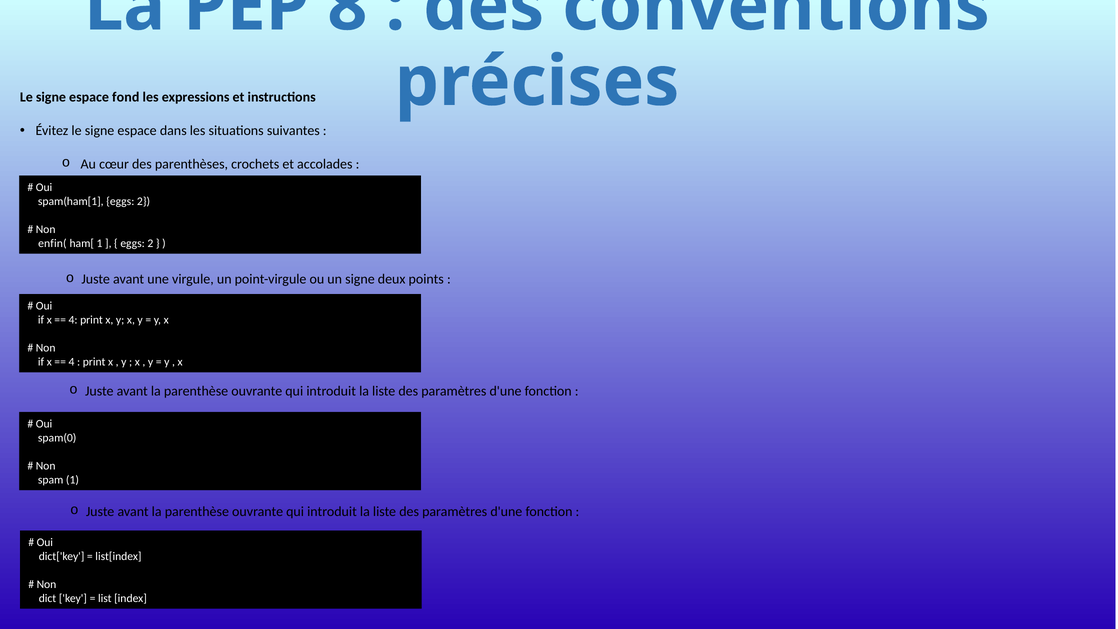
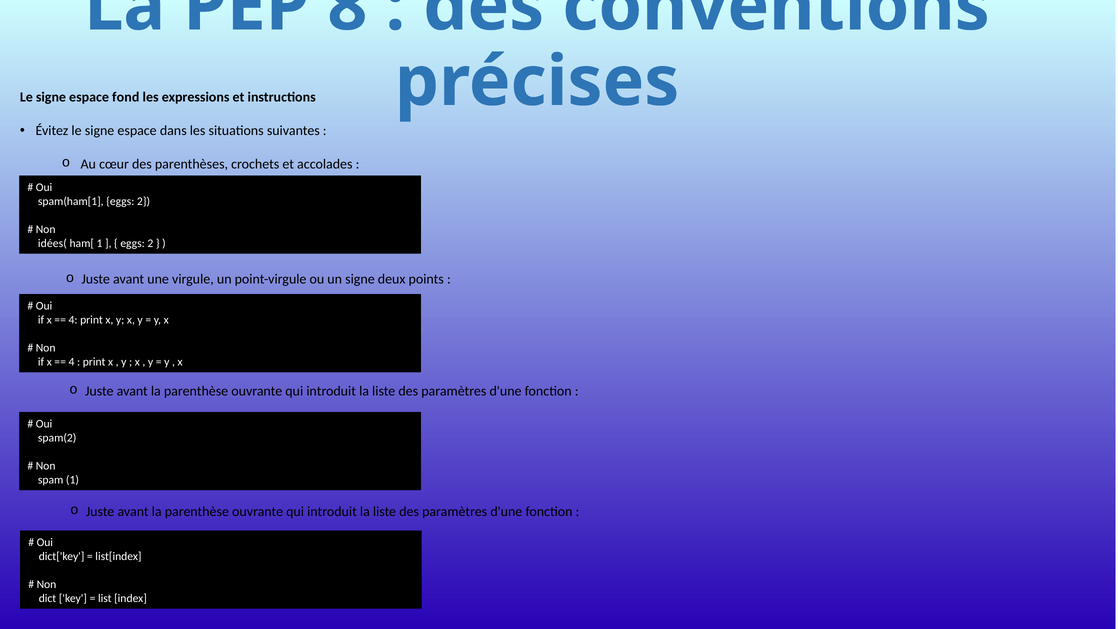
enfin(: enfin( -> idées( (52, 243)
spam(0: spam(0 -> spam(2 (57, 438)
